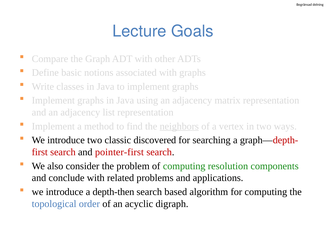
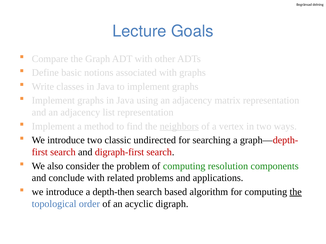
discovered: discovered -> undirected (155, 140)
pointer-first: pointer-first -> digraph-first (119, 152)
the underline: none -> present (296, 192)
